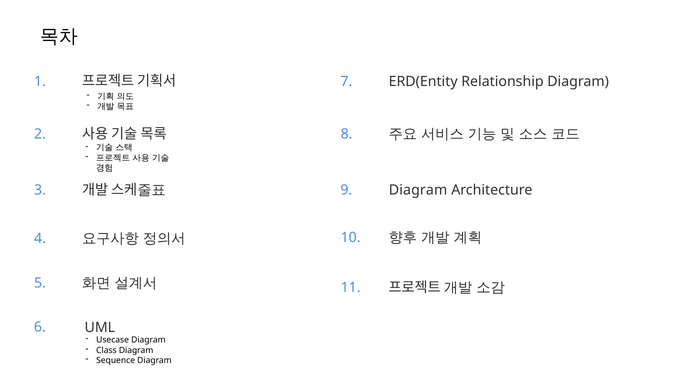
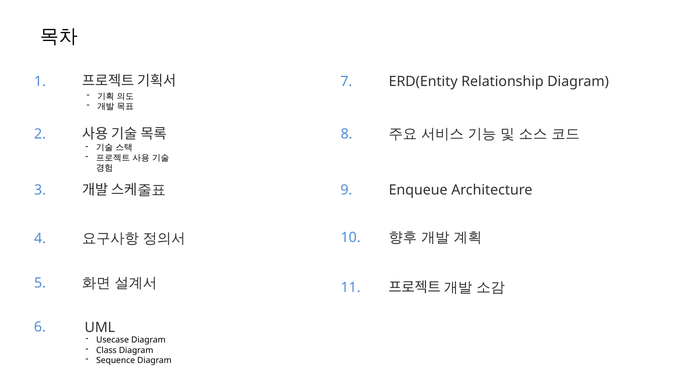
Diagram: Diagram -> Enqueue (418, 190)
